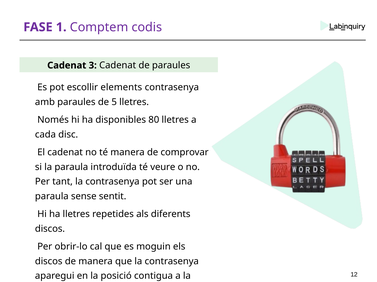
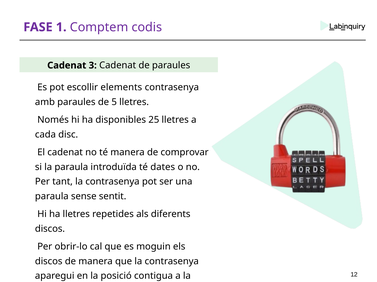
80: 80 -> 25 (154, 120)
veure: veure -> dates (163, 167)
